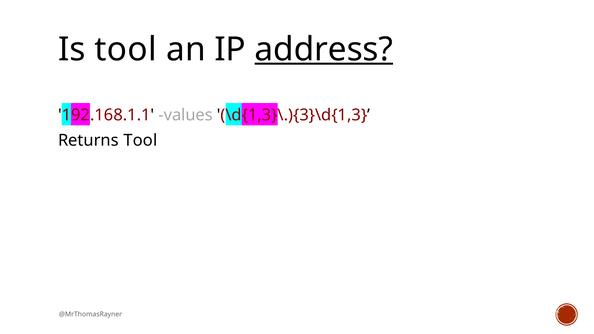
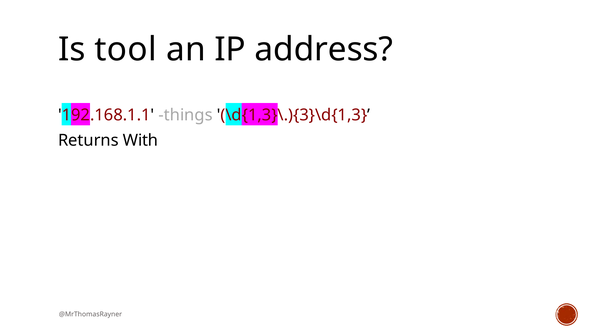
address underline: present -> none (324, 49)
values: values -> things (186, 115)
Returns Tool: Tool -> With (141, 140)
